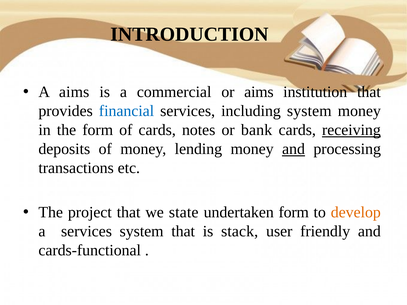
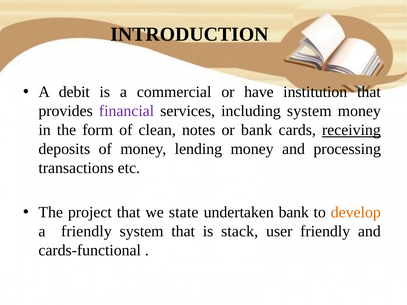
A aims: aims -> debit (74, 92)
or aims: aims -> have (259, 92)
financial colour: blue -> purple (127, 111)
of cards: cards -> clean (157, 130)
and underline: present -> none (294, 149)
undertaken form: form -> bank (294, 213)
a services: services -> friendly (86, 232)
